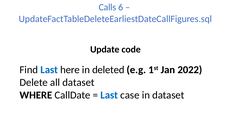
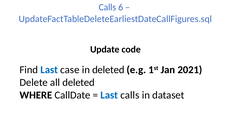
here: here -> case (70, 70)
2022: 2022 -> 2021 (190, 70)
all dataset: dataset -> deleted (79, 82)
Last case: case -> calls (130, 95)
